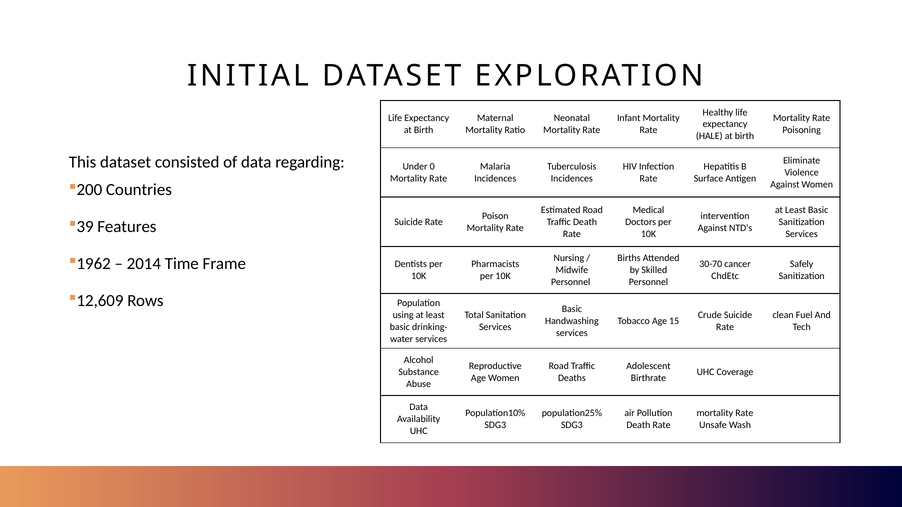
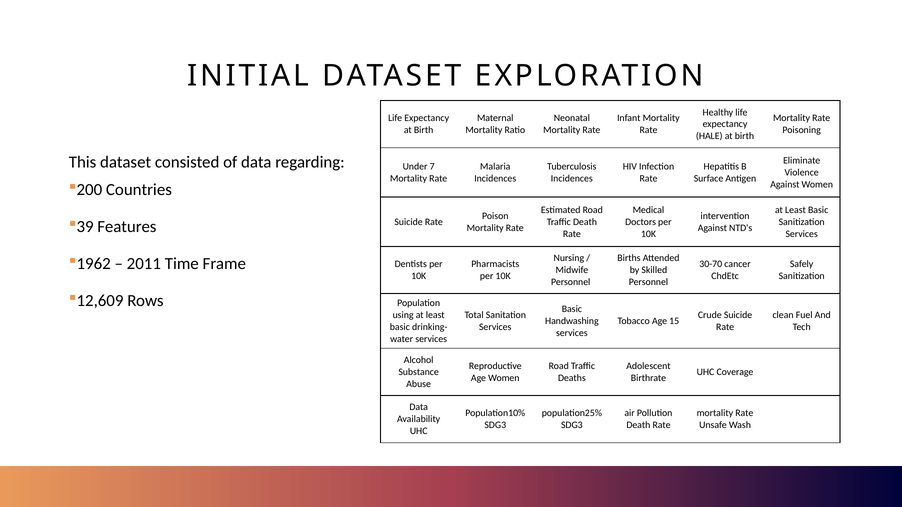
0: 0 -> 7 (432, 167)
2014: 2014 -> 2011 (144, 264)
